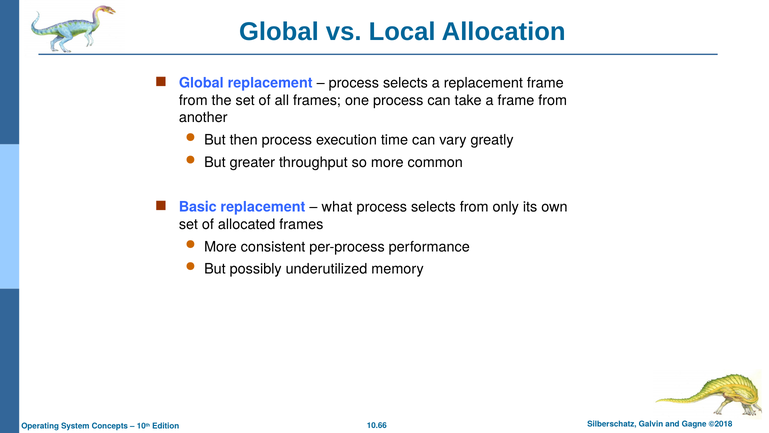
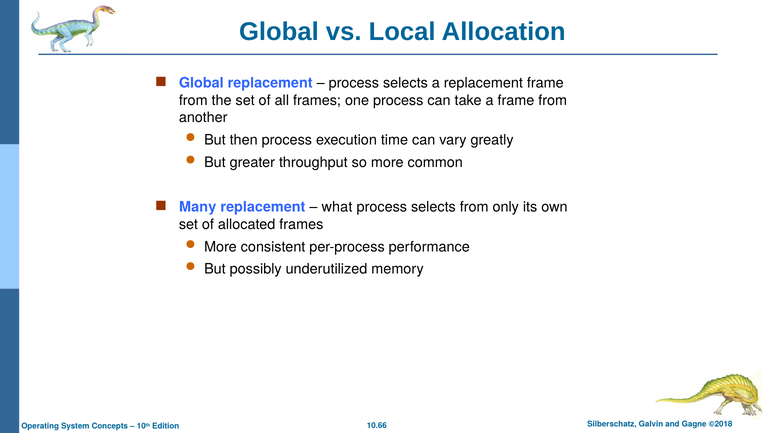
Basic: Basic -> Many (198, 207)
